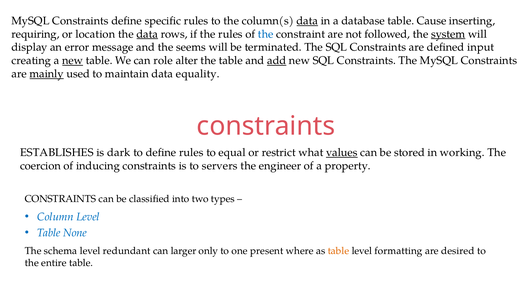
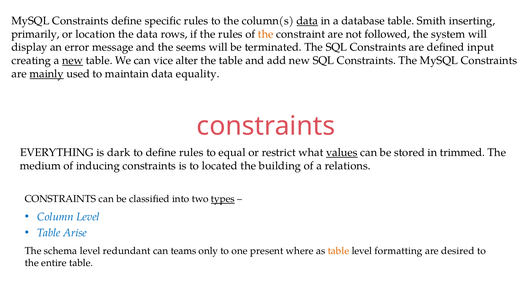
Cause: Cause -> Smith (431, 21)
requiring: requiring -> primarily (36, 34)
data underline: present -> none (147, 34)
the colour: blue -> orange (266, 34)
system underline: present -> none (448, 34)
role: role -> vice (163, 61)
add underline: present -> none (277, 61)
ESTABLISHES: ESTABLISHES -> EVERYTHING (57, 153)
working: working -> trimmed (462, 153)
coercion: coercion -> medium (40, 166)
servers: servers -> located (220, 166)
engineer: engineer -> building (280, 166)
property: property -> relations (348, 166)
types underline: none -> present (223, 199)
None: None -> Arise (75, 233)
larger: larger -> teams (184, 251)
